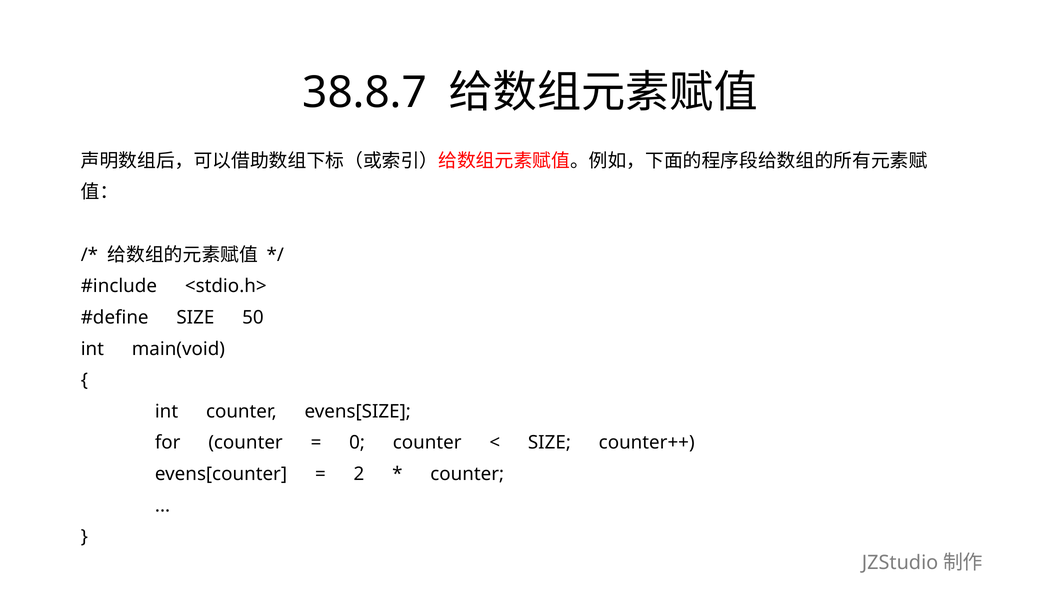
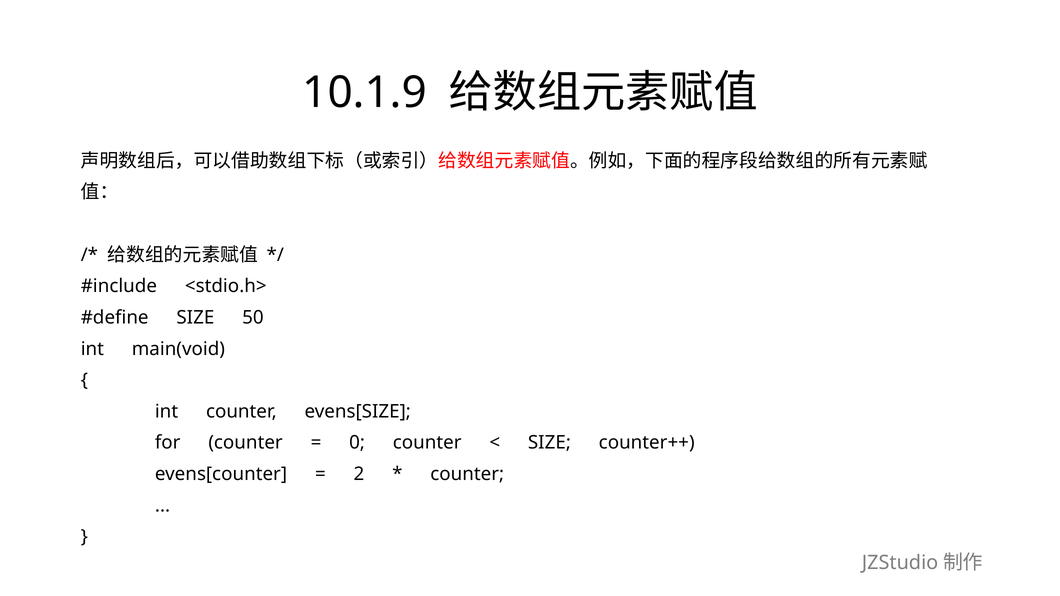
38.8.7: 38.8.7 -> 10.1.9 (365, 93)
